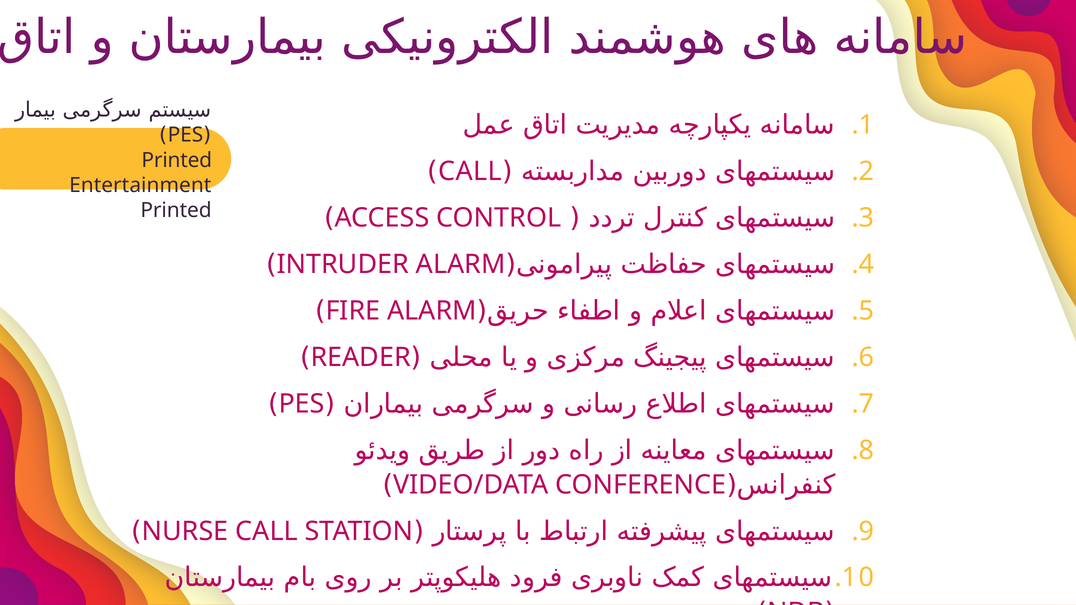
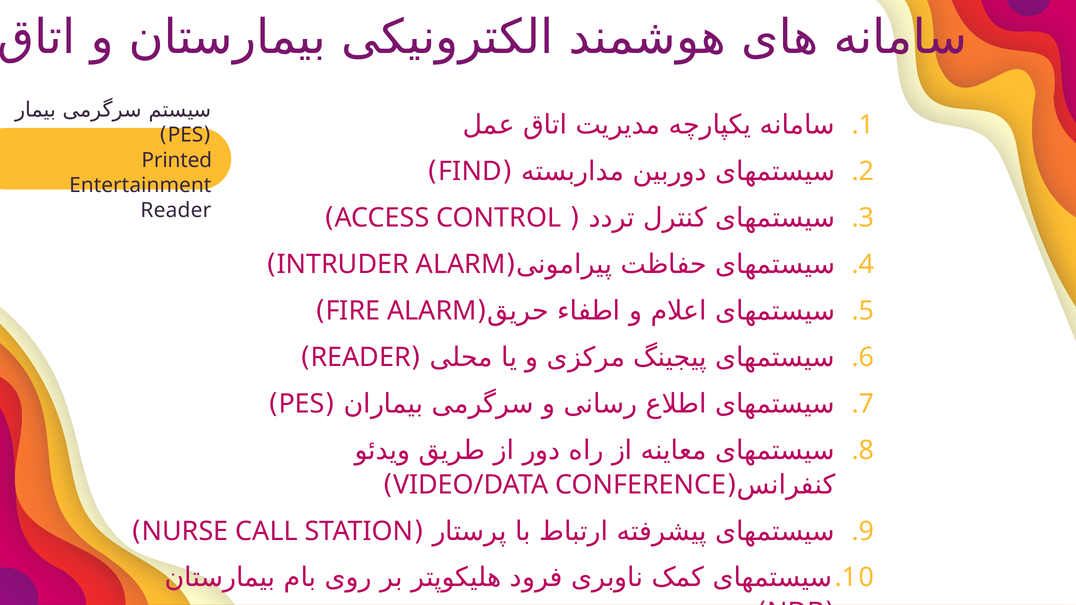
CALL: CALL -> FIND (470, 172)
Printed: Printed -> Reader (176, 210)
